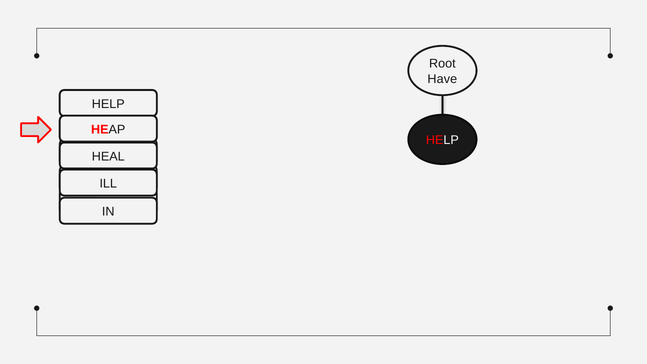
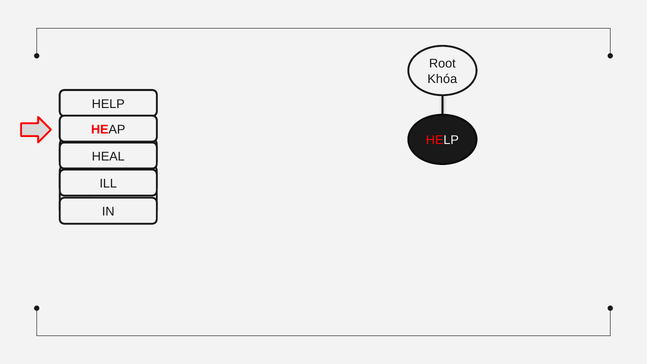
Have: Have -> Khóa (442, 79)
